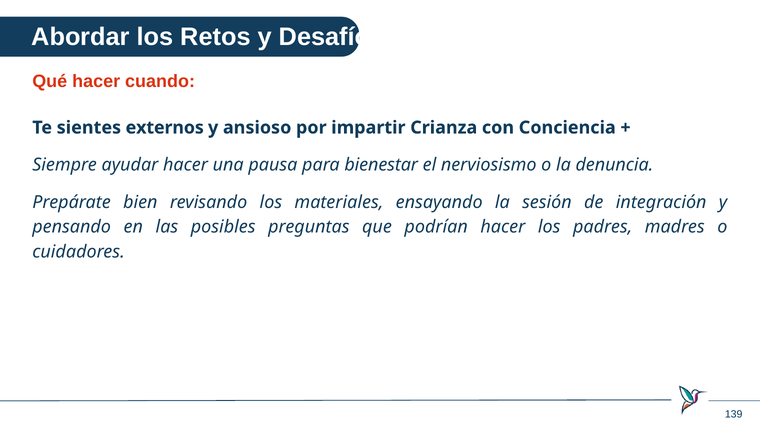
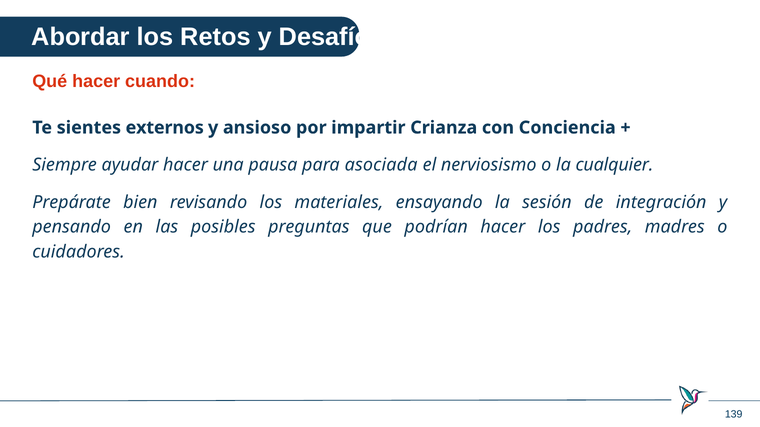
bienestar: bienestar -> asociada (381, 165)
denuncia: denuncia -> cualquier (614, 165)
